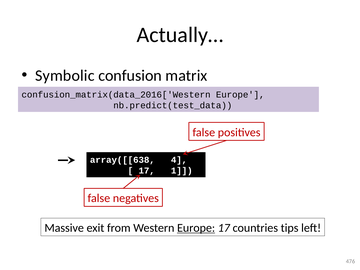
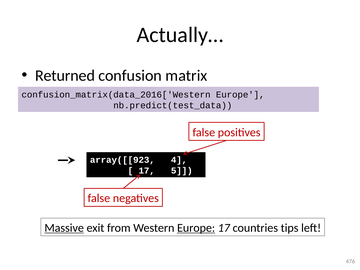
Symbolic: Symbolic -> Returned (65, 76)
array([[638: array([[638 -> array([[923 (122, 160)
1: 1 -> 5 (182, 171)
Massive underline: none -> present (64, 228)
